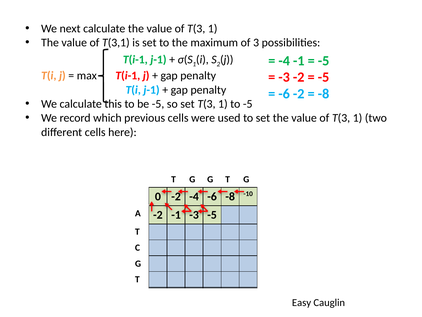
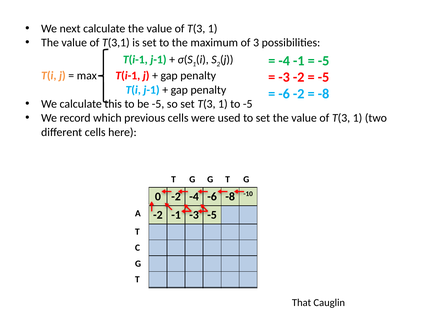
Easy: Easy -> That (302, 302)
